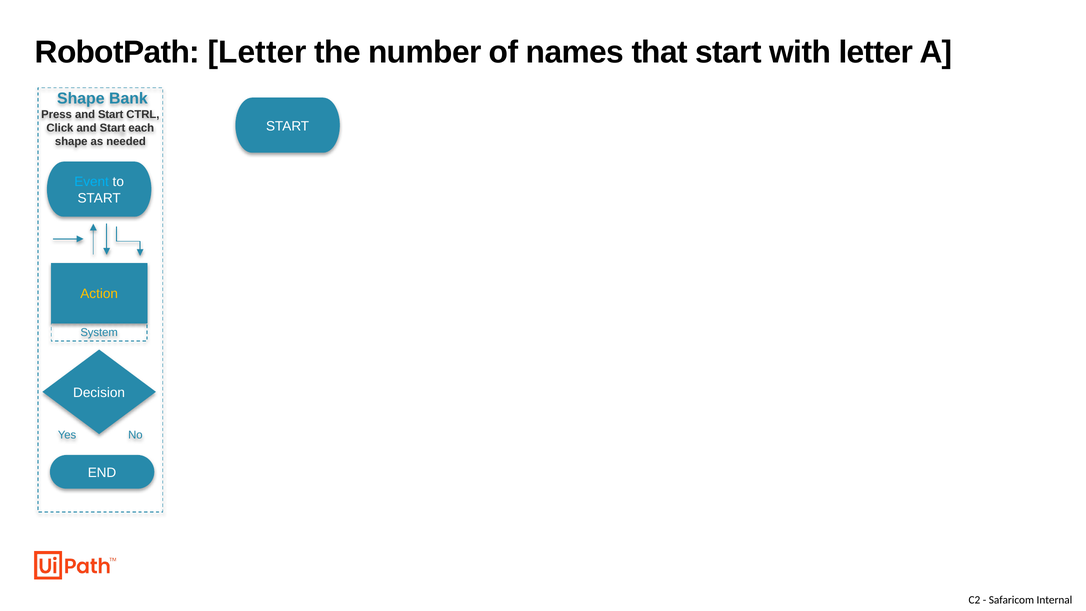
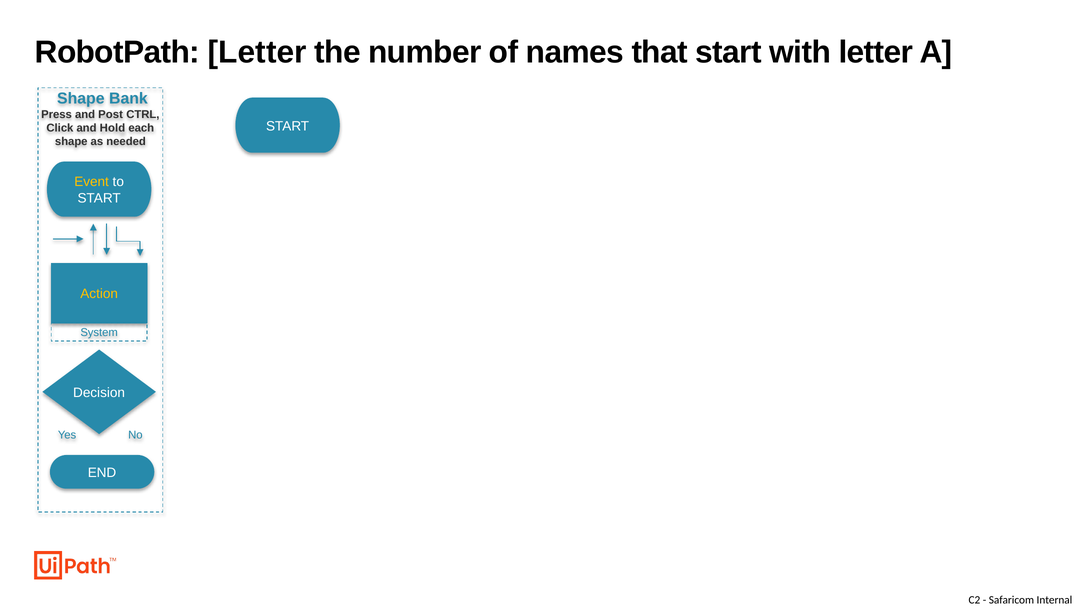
Press and Start: Start -> Post (111, 114)
Click and Start: Start -> Hold (112, 128)
Event colour: light blue -> yellow (92, 182)
